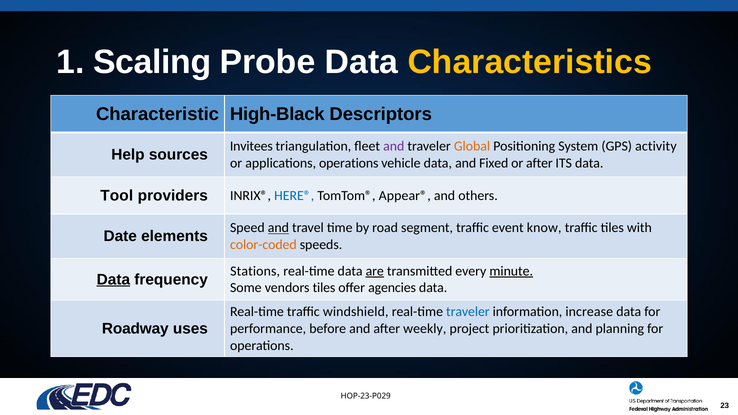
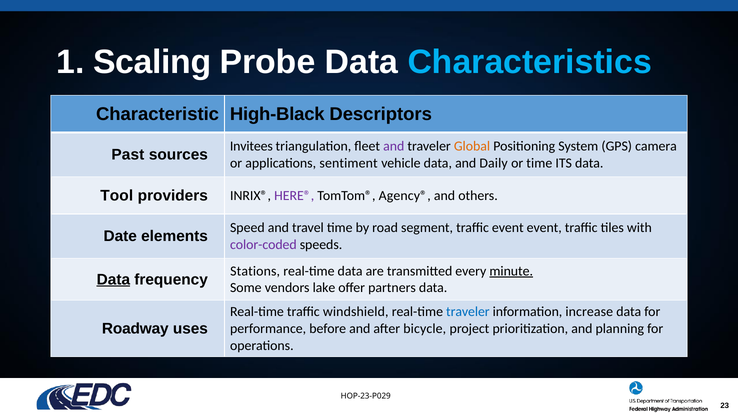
Characteristics colour: yellow -> light blue (530, 62)
activity: activity -> camera (656, 146)
Help: Help -> Past (128, 155)
applications operations: operations -> sentiment (349, 163)
Fixed: Fixed -> Daily (494, 163)
or after: after -> time (539, 163)
HERE® colour: blue -> purple (294, 196)
Appear®: Appear® -> Agency® (405, 196)
and underline: present -> none (278, 228)
event know: know -> event (544, 228)
color-coded colour: orange -> purple (263, 245)
are underline: present -> none (375, 271)
vendors tiles: tiles -> lake (324, 288)
agencies: agencies -> partners (392, 288)
weekly: weekly -> bicycle (425, 329)
